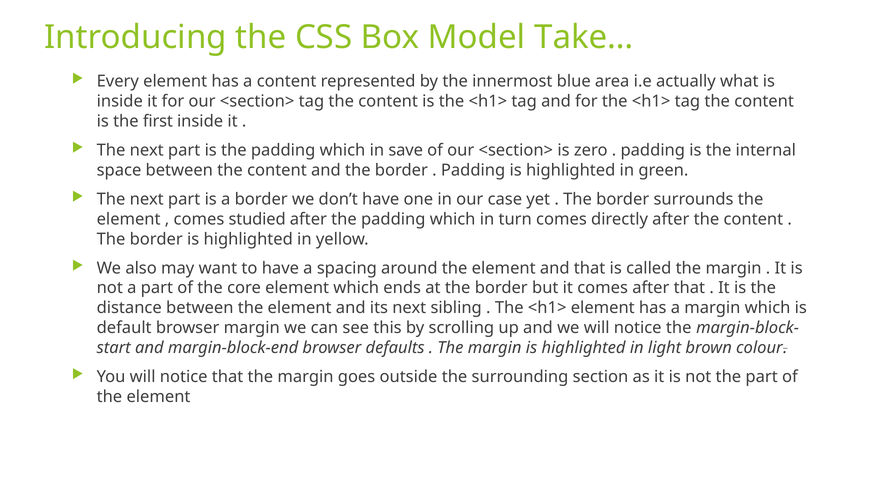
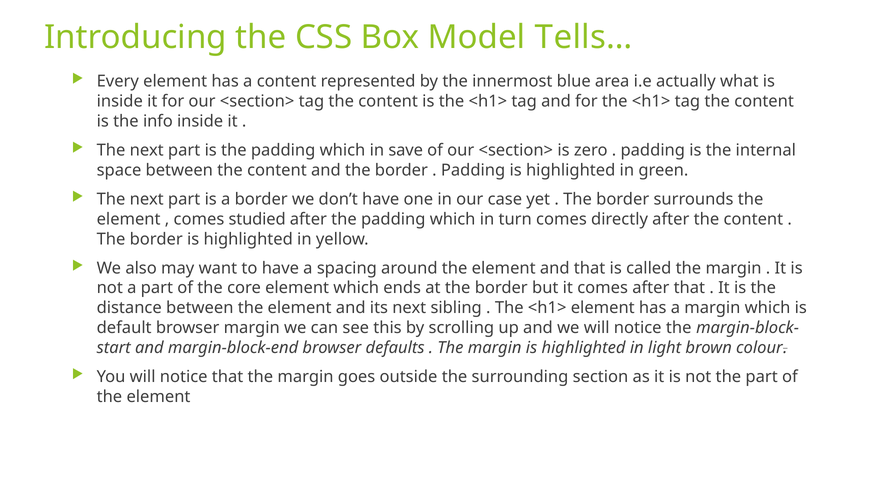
Take…: Take… -> Tells… (584, 37)
first: first -> info (158, 121)
